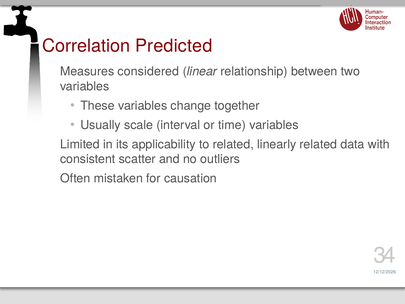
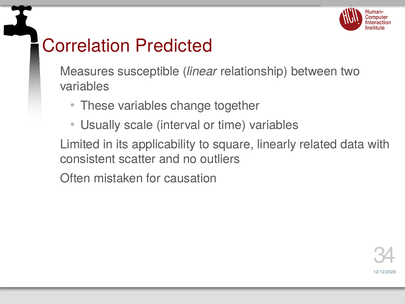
considered: considered -> susceptible (148, 71)
to related: related -> square (233, 144)
